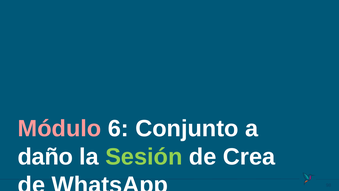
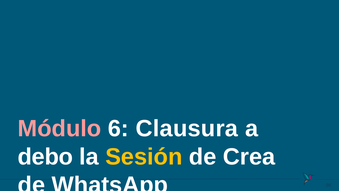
Conjunto: Conjunto -> Clausura (187, 128)
daño: daño -> debo (45, 157)
Sesión colour: light green -> yellow (144, 157)
